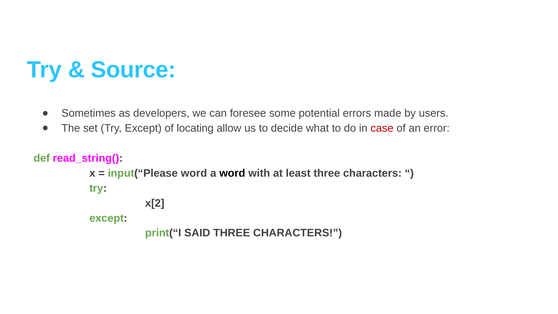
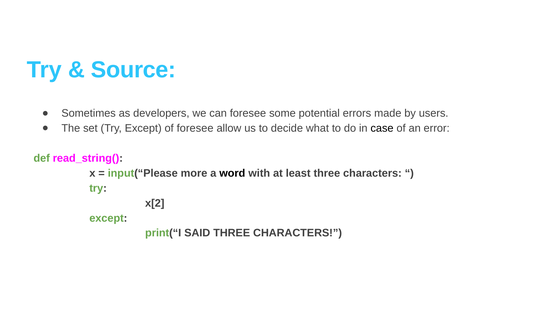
of locating: locating -> foresee (195, 128)
case colour: red -> black (382, 128)
input(“Please word: word -> more (194, 173)
